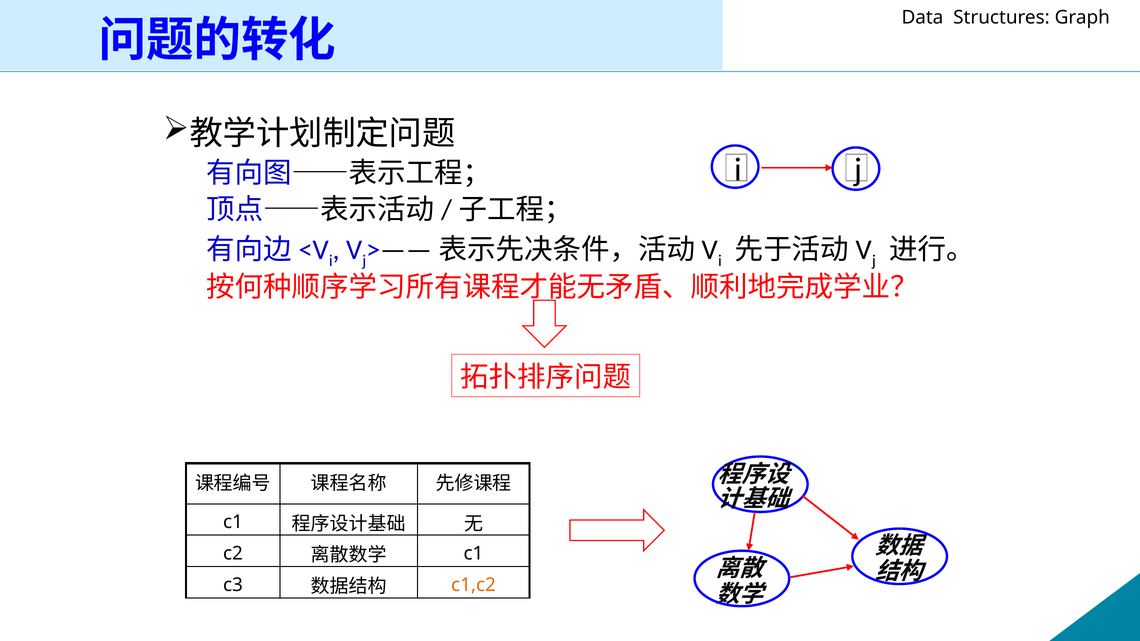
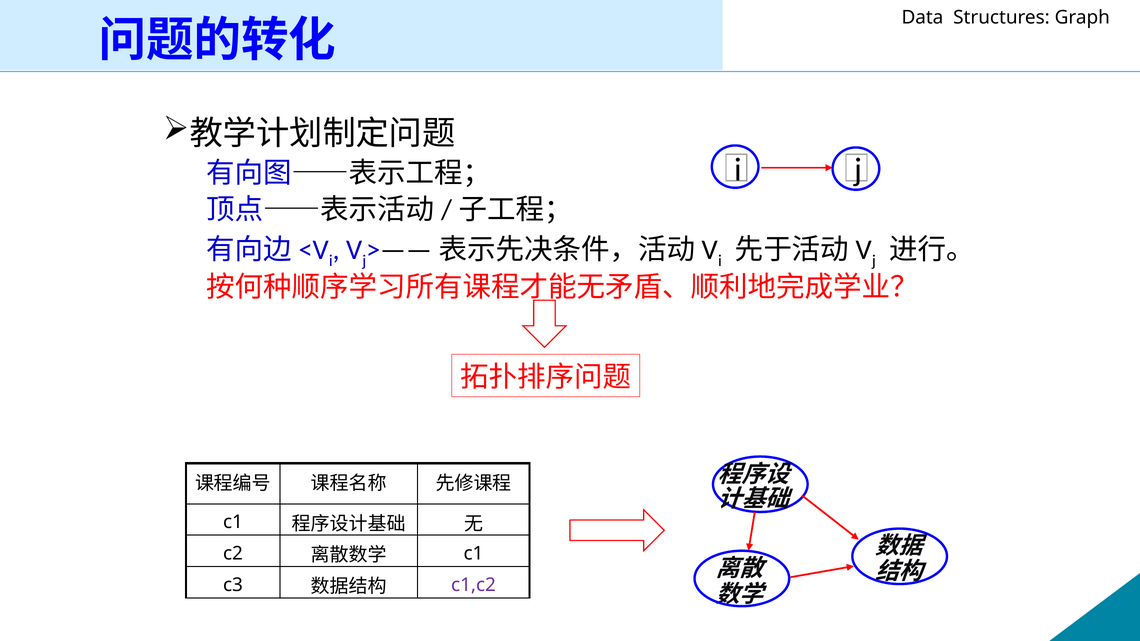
c1,c2 colour: orange -> purple (474, 585)
